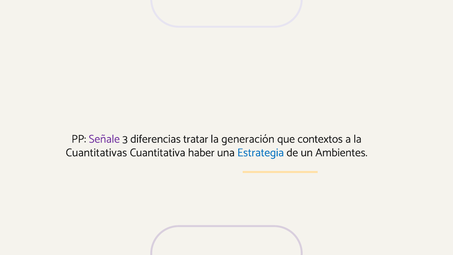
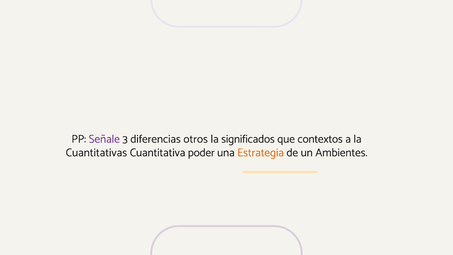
tratar: tratar -> otros (196, 139)
generación: generación -> significados (248, 139)
haber: haber -> poder (201, 152)
Estrategia colour: blue -> orange (261, 152)
